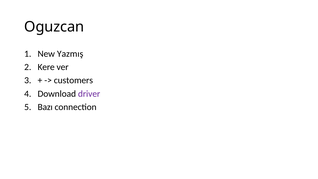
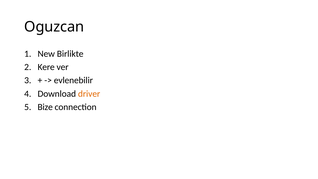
Yazmış: Yazmış -> Birlikte (70, 54)
customers: customers -> evlenebilir (73, 80)
driver colour: purple -> orange (89, 94)
Bazı: Bazı -> Bize (45, 107)
